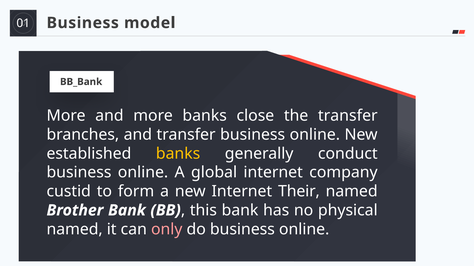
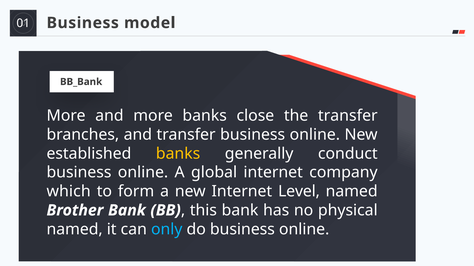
custid: custid -> which (69, 192)
Their: Their -> Level (299, 192)
only colour: pink -> light blue (167, 230)
